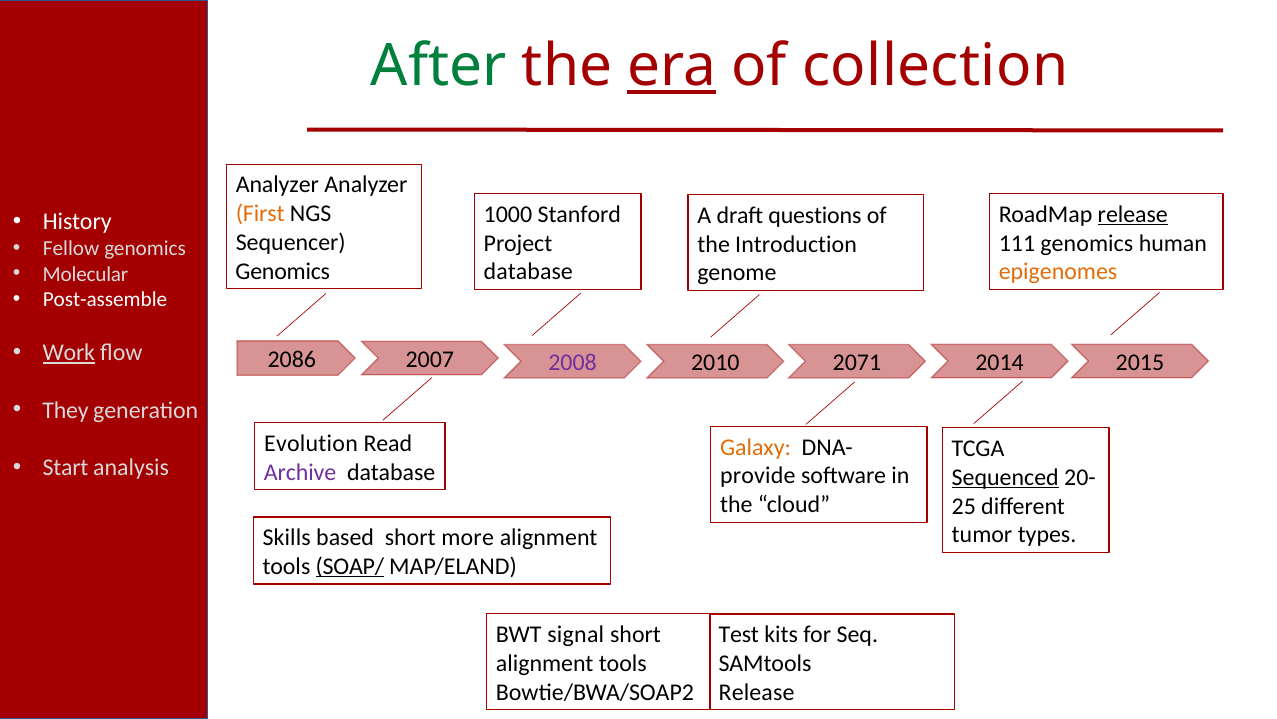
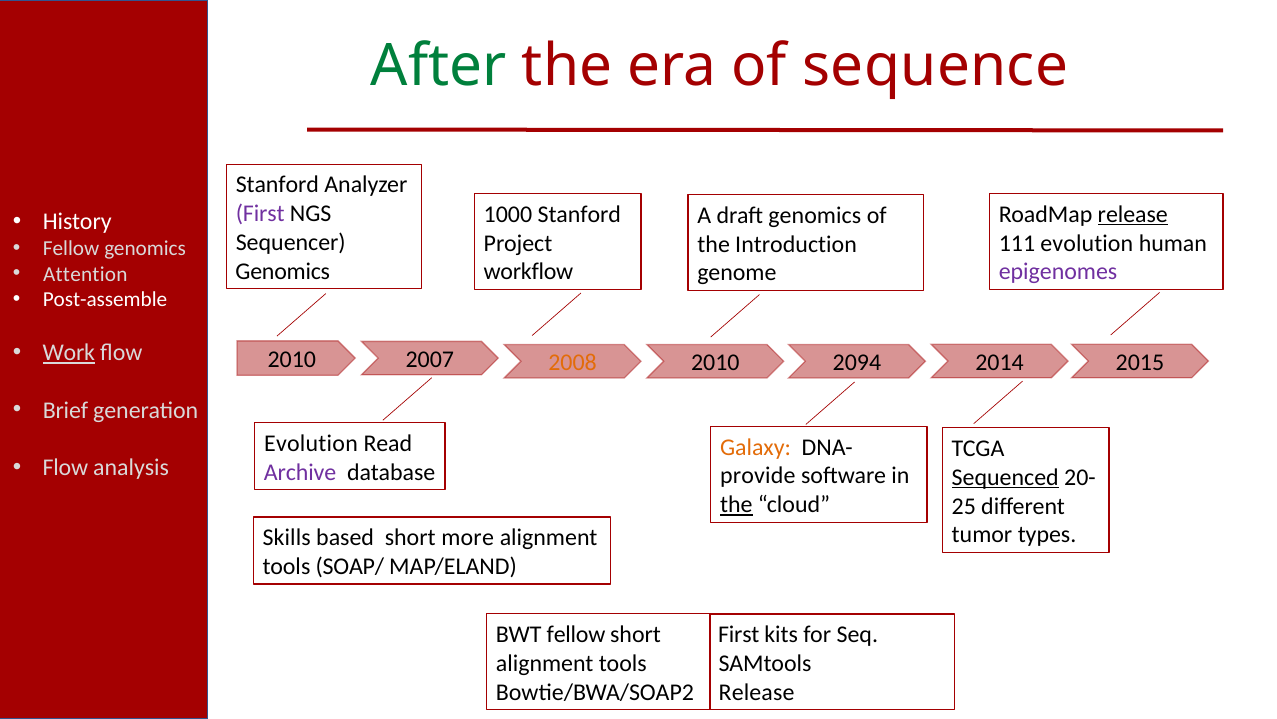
era underline: present -> none (672, 67)
collection: collection -> sequence (935, 67)
Analyzer: Analyzer -> Stanford (277, 185)
First colour: orange -> purple (260, 214)
draft questions: questions -> genomics (815, 215)
111 genomics: genomics -> evolution (1087, 243)
database: database -> workflow (528, 272)
epigenomes colour: orange -> purple (1058, 272)
Molecular: Molecular -> Attention (85, 274)
2086: 2086 -> 2010 (292, 359)
2008 colour: purple -> orange (573, 363)
2071: 2071 -> 2094 (857, 363)
They: They -> Brief (65, 410)
Start: Start -> Flow (65, 467)
the underline: none -> present (736, 504)
SOAP/ underline: present -> none (350, 566)
BWT signal: signal -> fellow (576, 634)
Test: Test -> First (739, 634)
